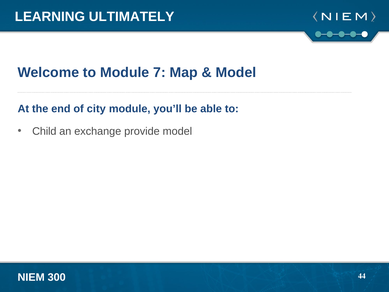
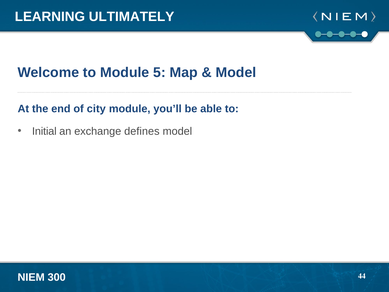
7: 7 -> 5 (159, 72)
Child: Child -> Initial (44, 131)
provide: provide -> defines (142, 131)
